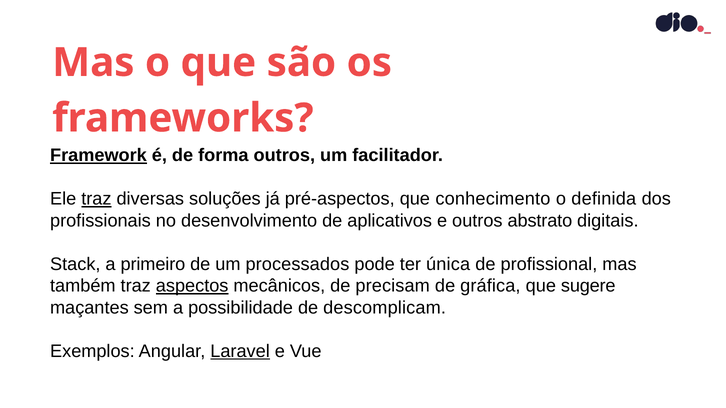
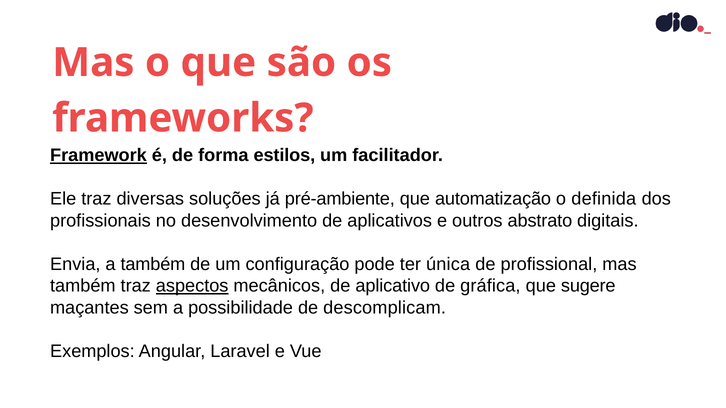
forma outros: outros -> estilos (284, 156)
traz underline: present -> none (96, 199)
pré-aspectos: pré-aspectos -> pré-ambiente (340, 199)
conhecimento: conhecimento -> automatização (493, 199)
Stack: Stack -> Envia (75, 264)
a primeiro: primeiro -> também (153, 264)
processados: processados -> configuração (297, 264)
precisam: precisam -> aplicativo (393, 286)
Laravel underline: present -> none (240, 352)
